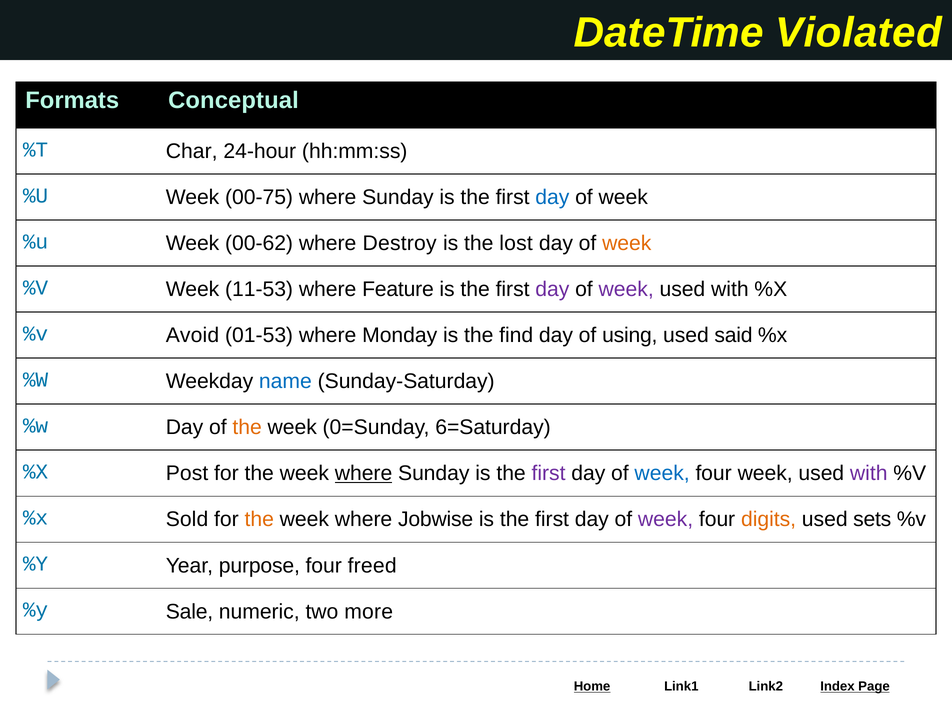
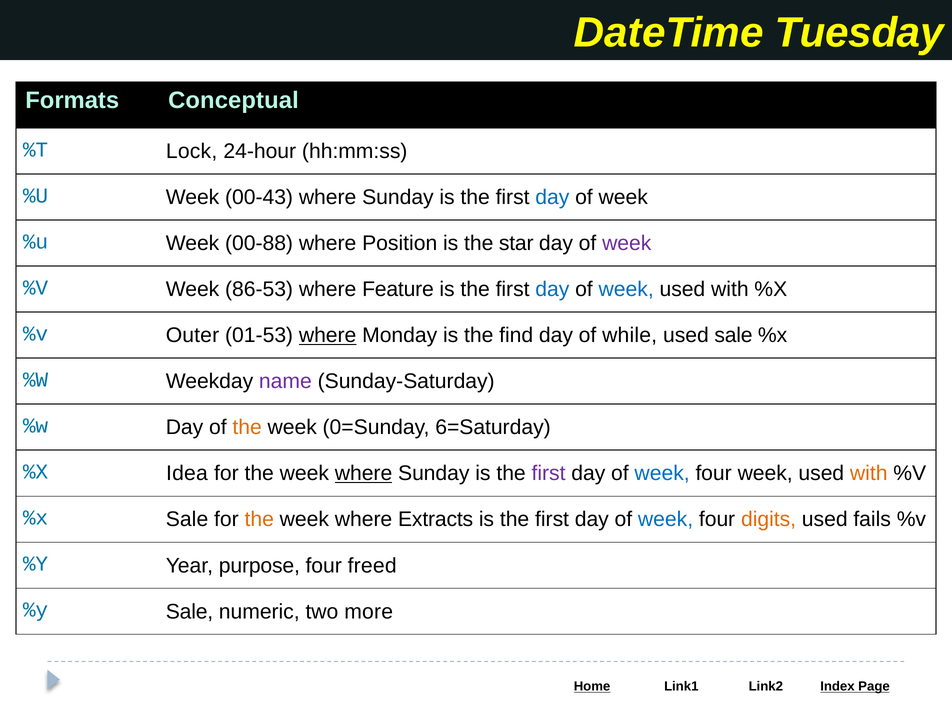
Violated: Violated -> Tuesday (859, 33)
Char: Char -> Lock (192, 151)
00-75: 00-75 -> 00-43 (259, 197)
00-62: 00-62 -> 00-88 (259, 243)
Destroy: Destroy -> Position (400, 243)
lost: lost -> star (516, 243)
week colour: orange -> purple (627, 243)
11-53: 11-53 -> 86-53 (259, 289)
day colour: purple -> blue (552, 289)
week colour: purple -> blue (626, 289)
Avoid: Avoid -> Outer (192, 335)
where underline: none -> present (328, 335)
using: using -> while (630, 335)
used said: said -> sale (733, 335)
name colour: blue -> purple (285, 381)
Post: Post -> Idea (187, 473)
with colour: purple -> orange (869, 473)
%x Sold: Sold -> Sale (187, 520)
Jobwise: Jobwise -> Extracts (436, 520)
week colour: purple -> blue (666, 520)
sets: sets -> fails (872, 520)
